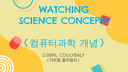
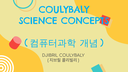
WATCHING: WATCHING -> COULYBALY (64, 10)
